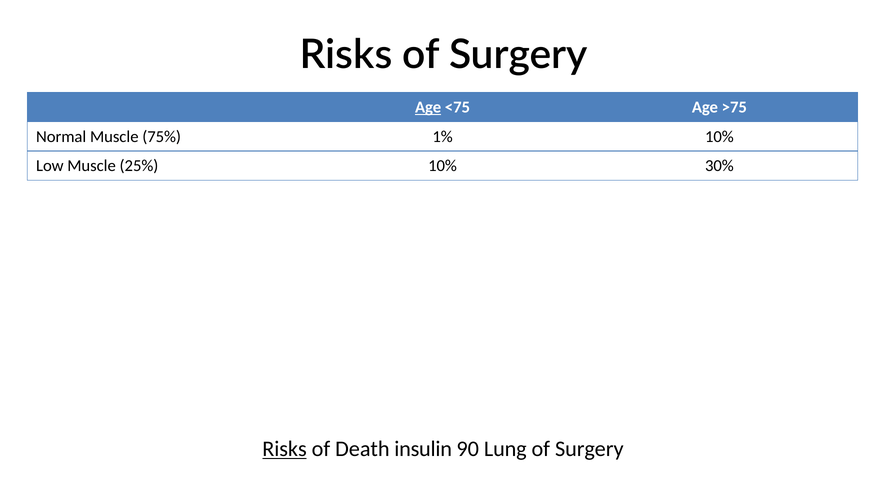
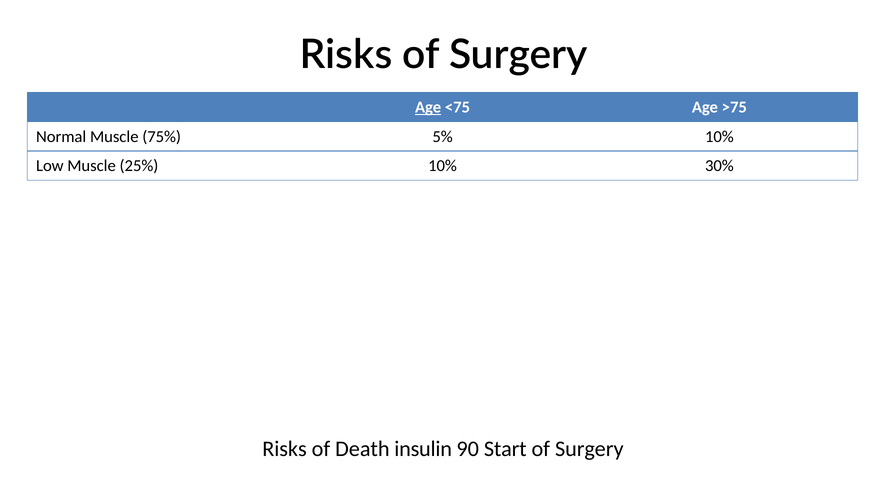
1%: 1% -> 5% (443, 137)
Risks underline: present -> none (285, 449)
Lung: Lung -> Start (505, 449)
